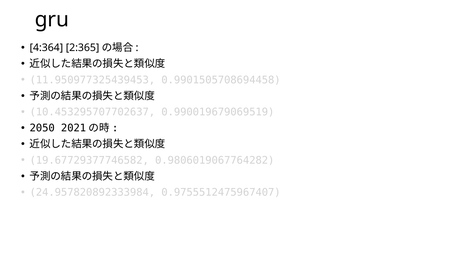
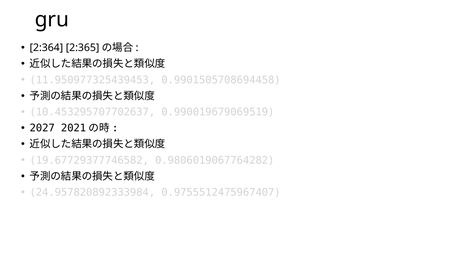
4:364: 4:364 -> 2:364 (46, 48)
2050: 2050 -> 2027 (42, 128)
